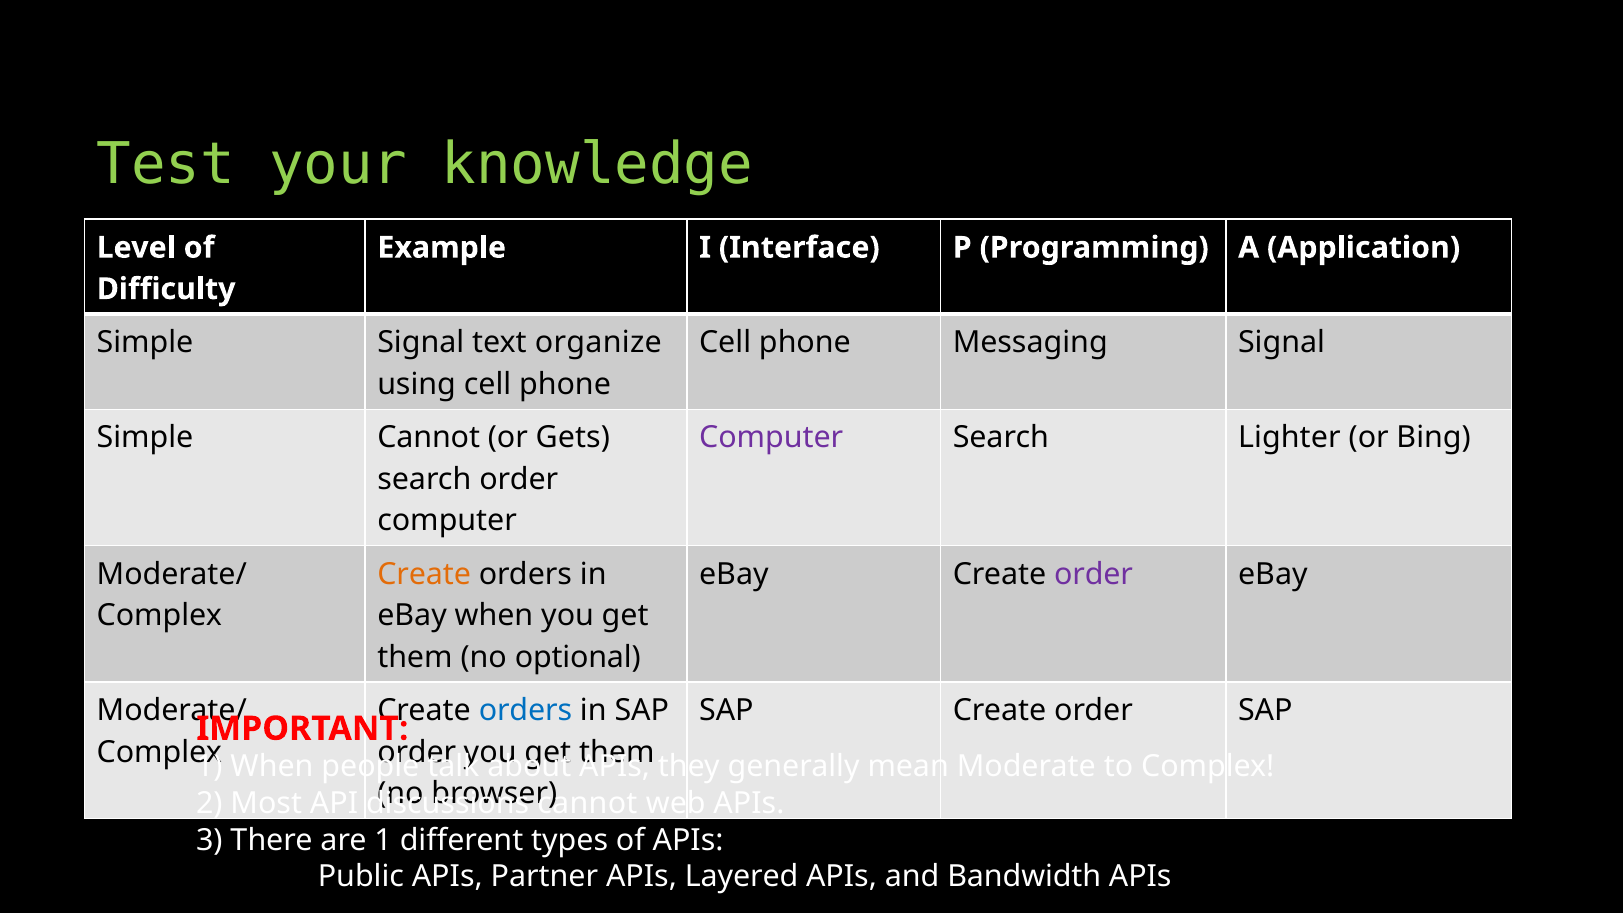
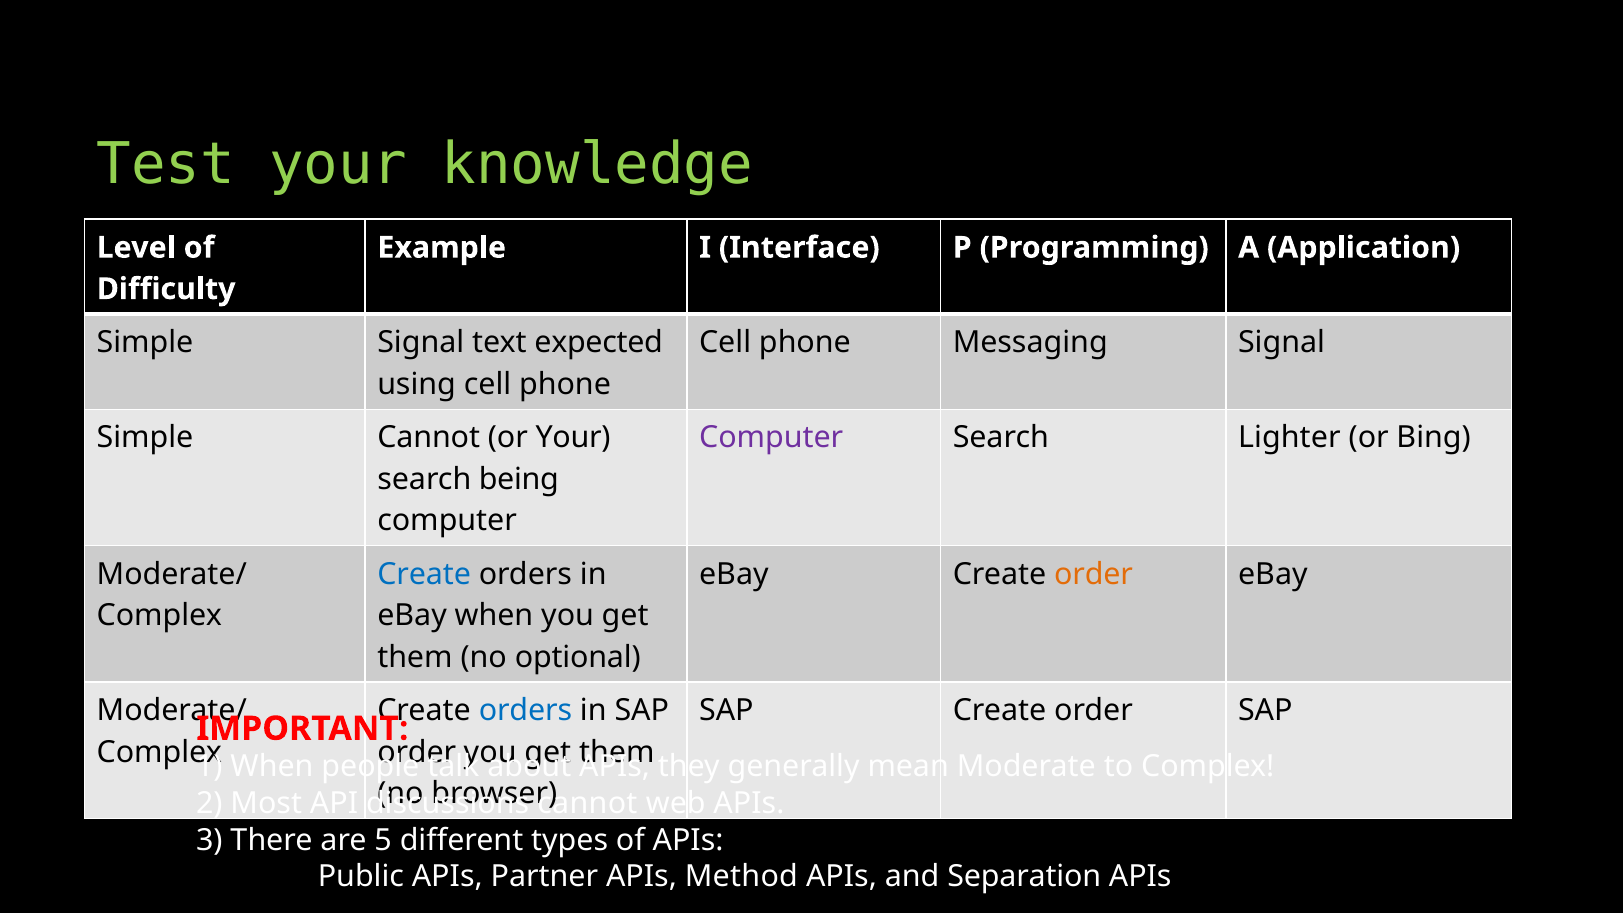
organize: organize -> expected (599, 343)
or Gets: Gets -> Your (573, 438)
search order: order -> being (519, 479)
Create colour: orange -> blue (424, 574)
order colour: purple -> orange (1094, 574)
are 1: 1 -> 5 (383, 840)
Layered: Layered -> Method (741, 876)
Bandwidth: Bandwidth -> Separation (1024, 876)
